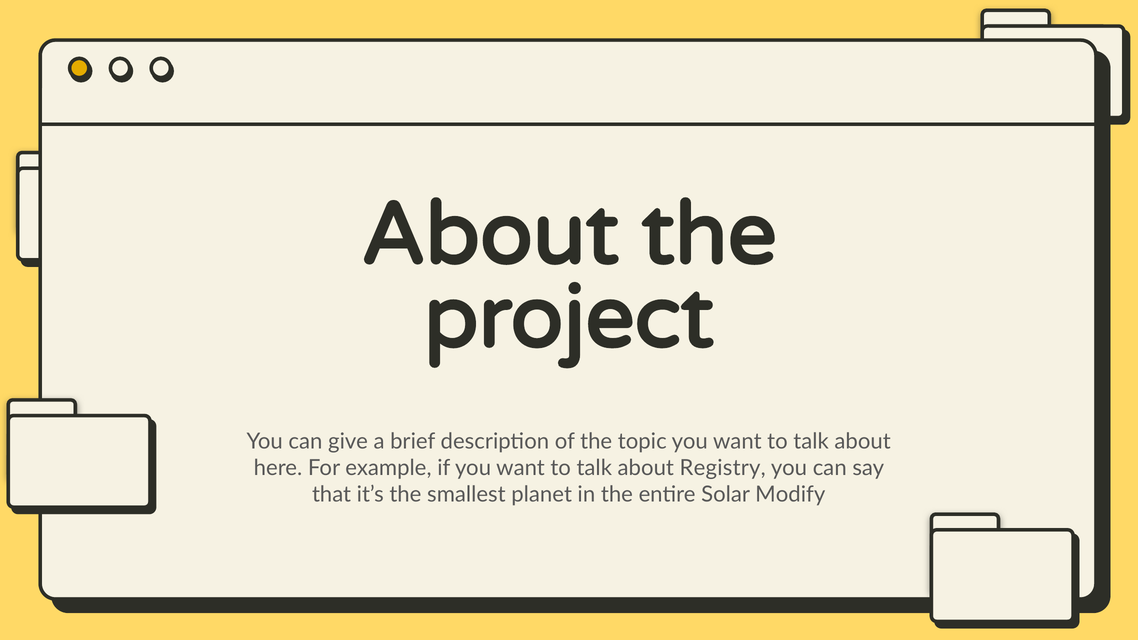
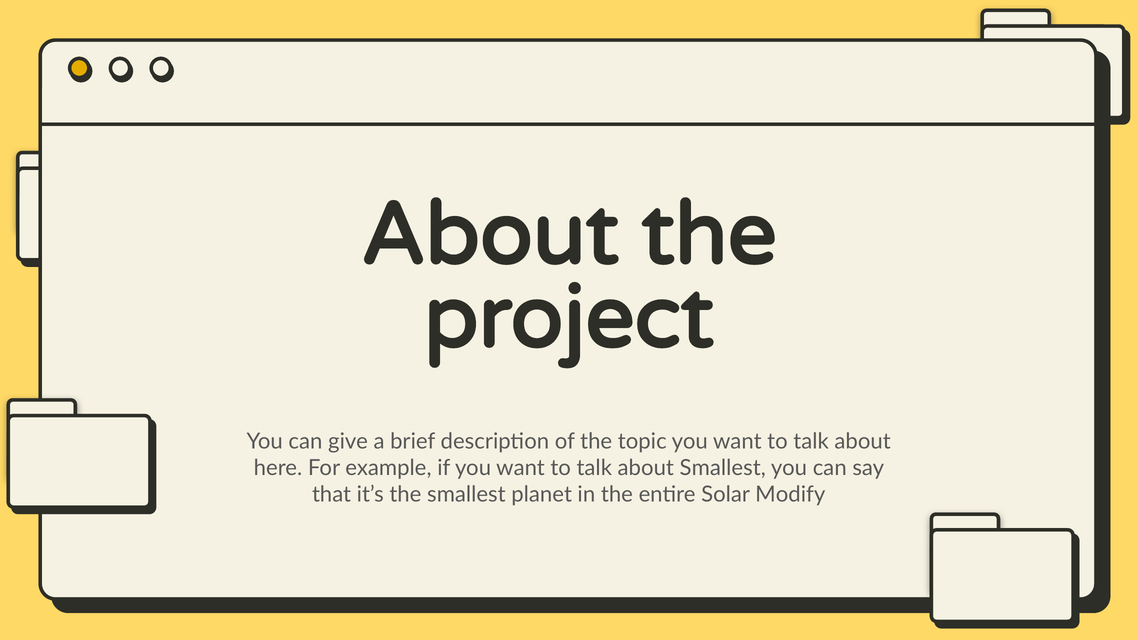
about Registry: Registry -> Smallest (723, 468)
